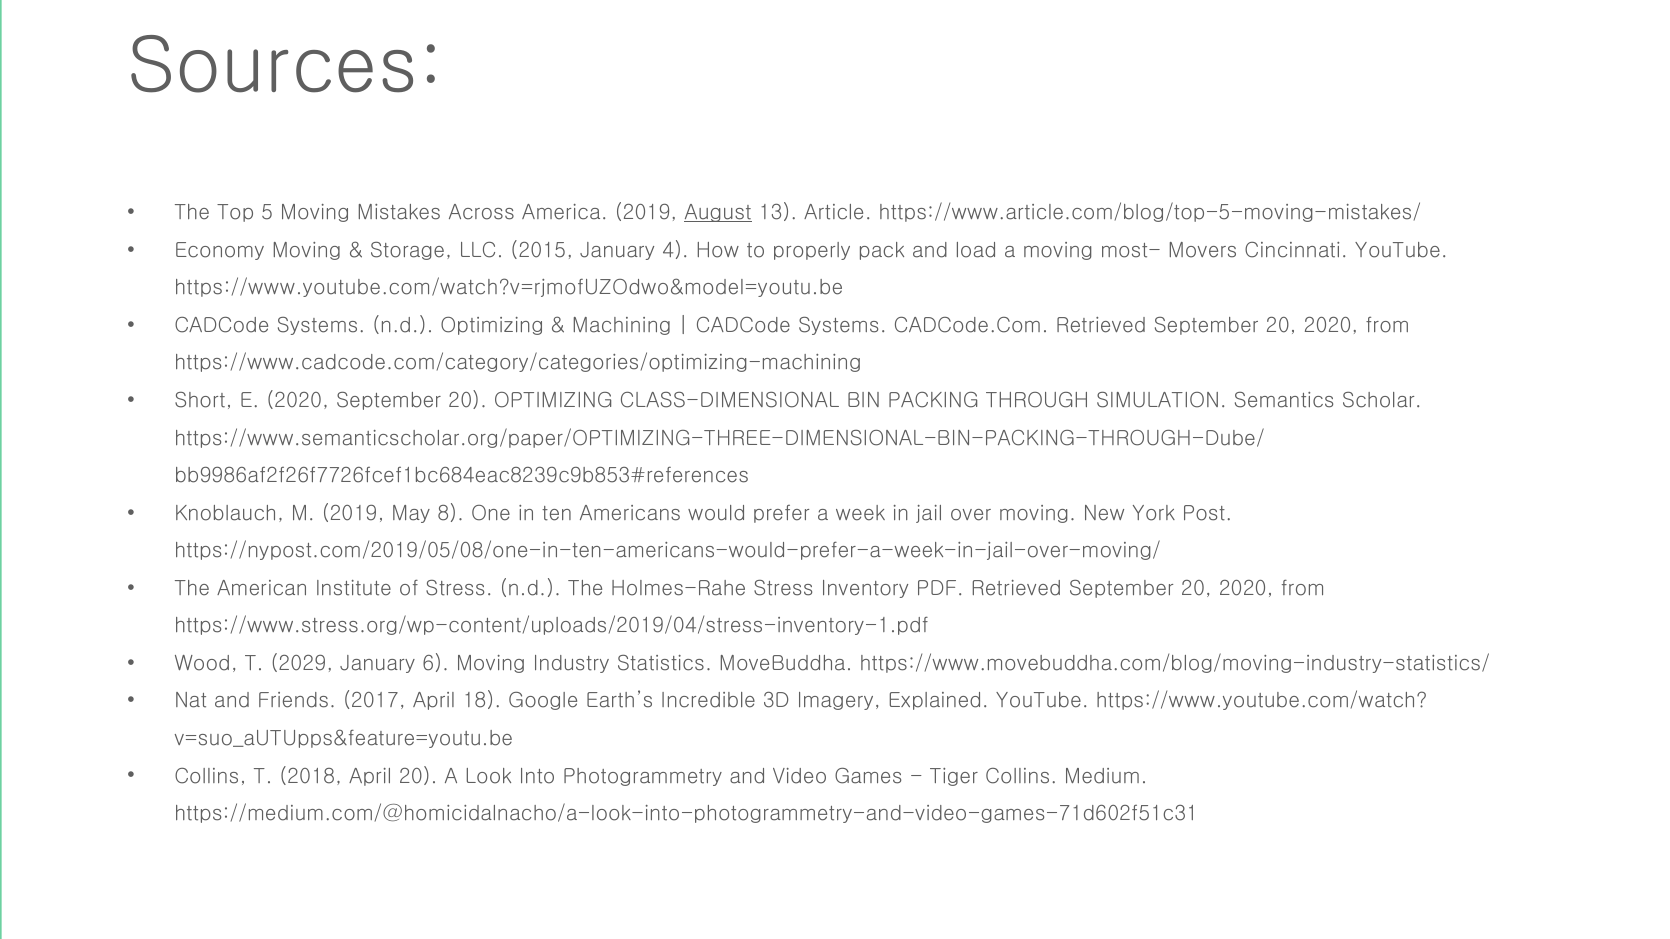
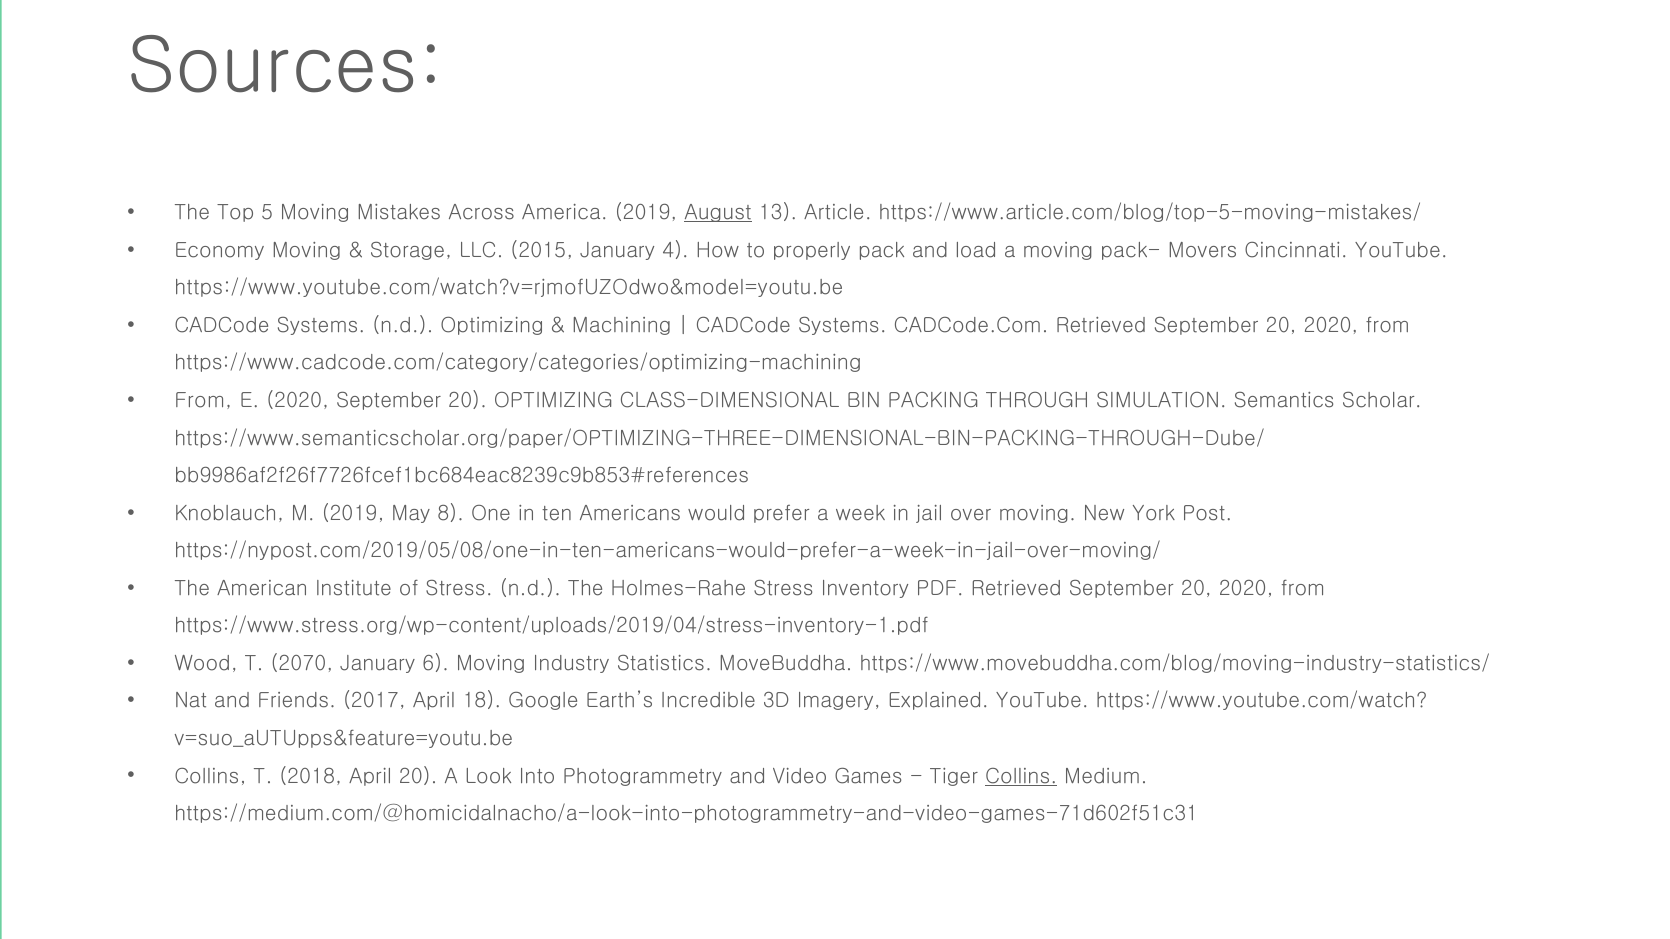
most-: most- -> pack- (1131, 250)
Short: Short -> From (203, 401)
2029: 2029 -> 2070 (302, 664)
Collins underline: none -> present (1021, 777)
